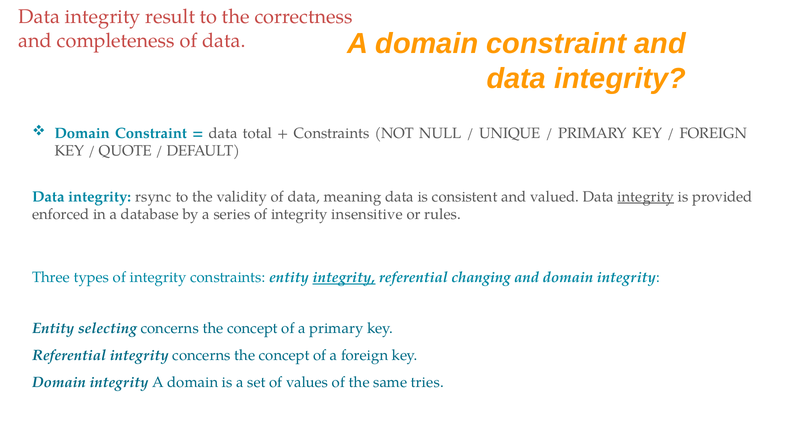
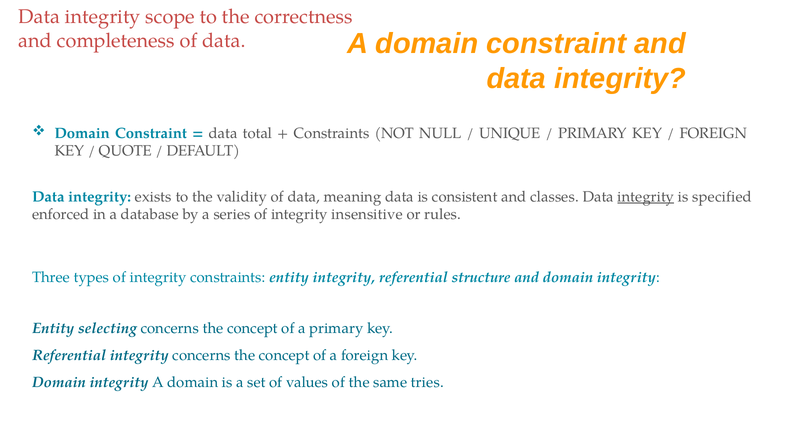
result: result -> scope (170, 17)
rsync: rsync -> exists (153, 196)
valued: valued -> classes (554, 196)
provided: provided -> specified (722, 196)
integrity underline: present -> none (344, 277)
changing: changing -> structure (481, 277)
